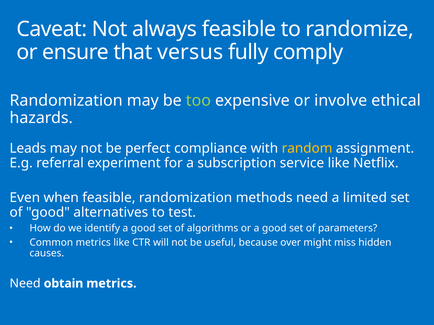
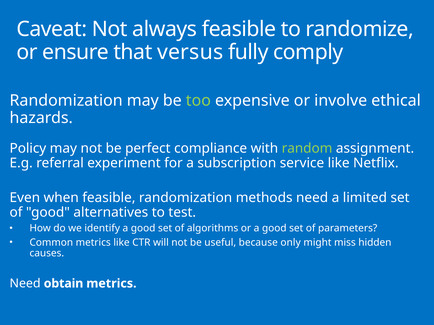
Leads: Leads -> Policy (28, 148)
random colour: yellow -> light green (307, 148)
over: over -> only (291, 243)
